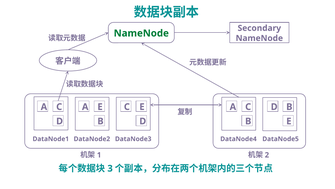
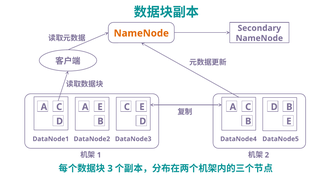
NameNode colour: green -> orange (141, 33)
